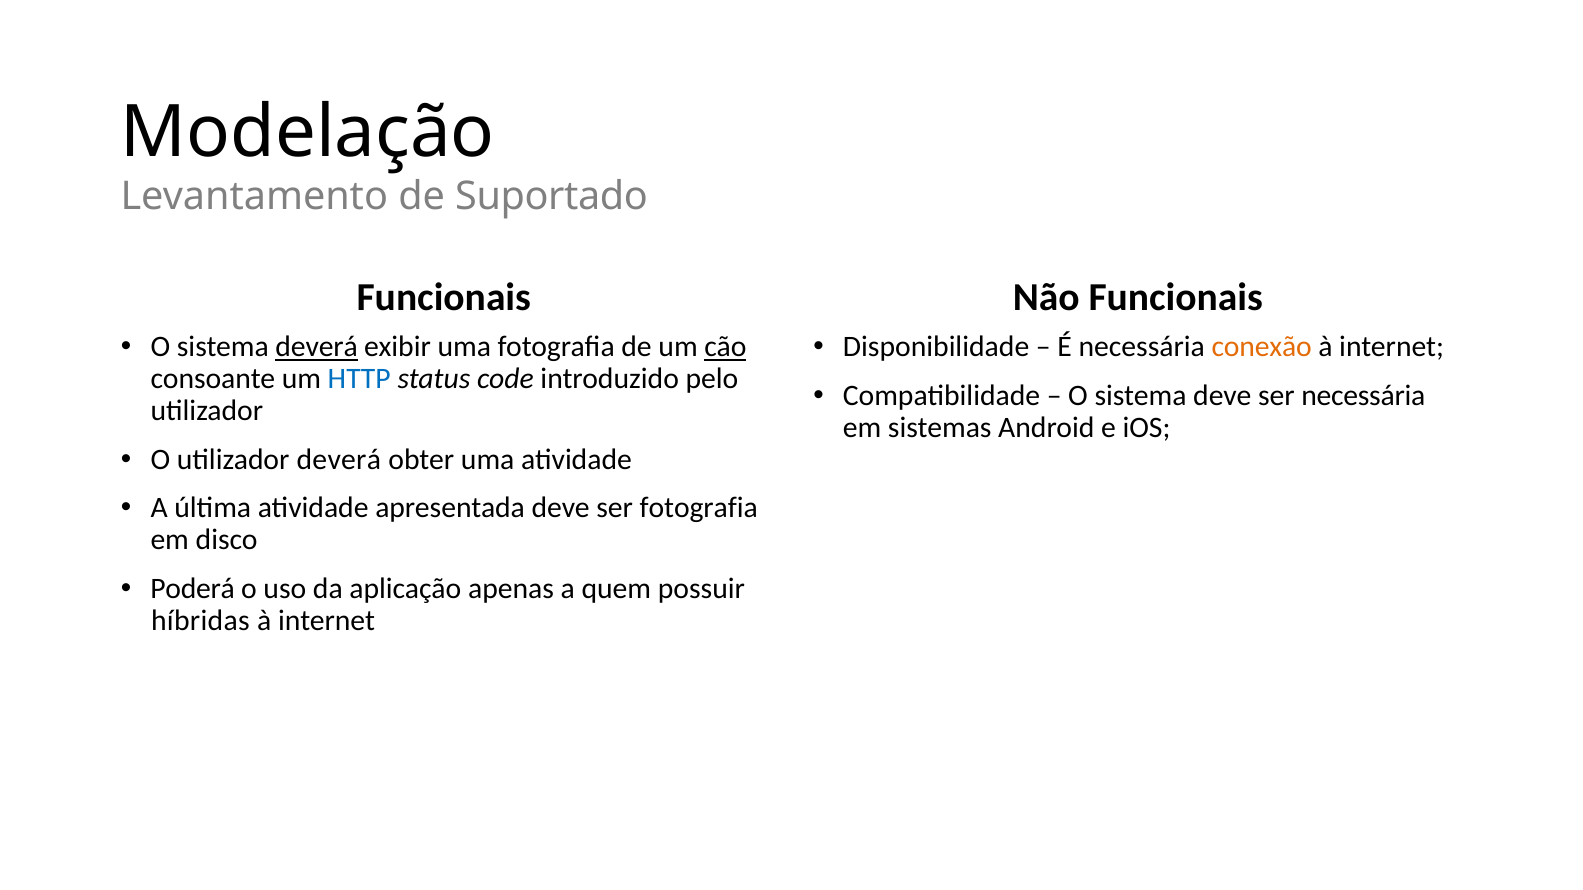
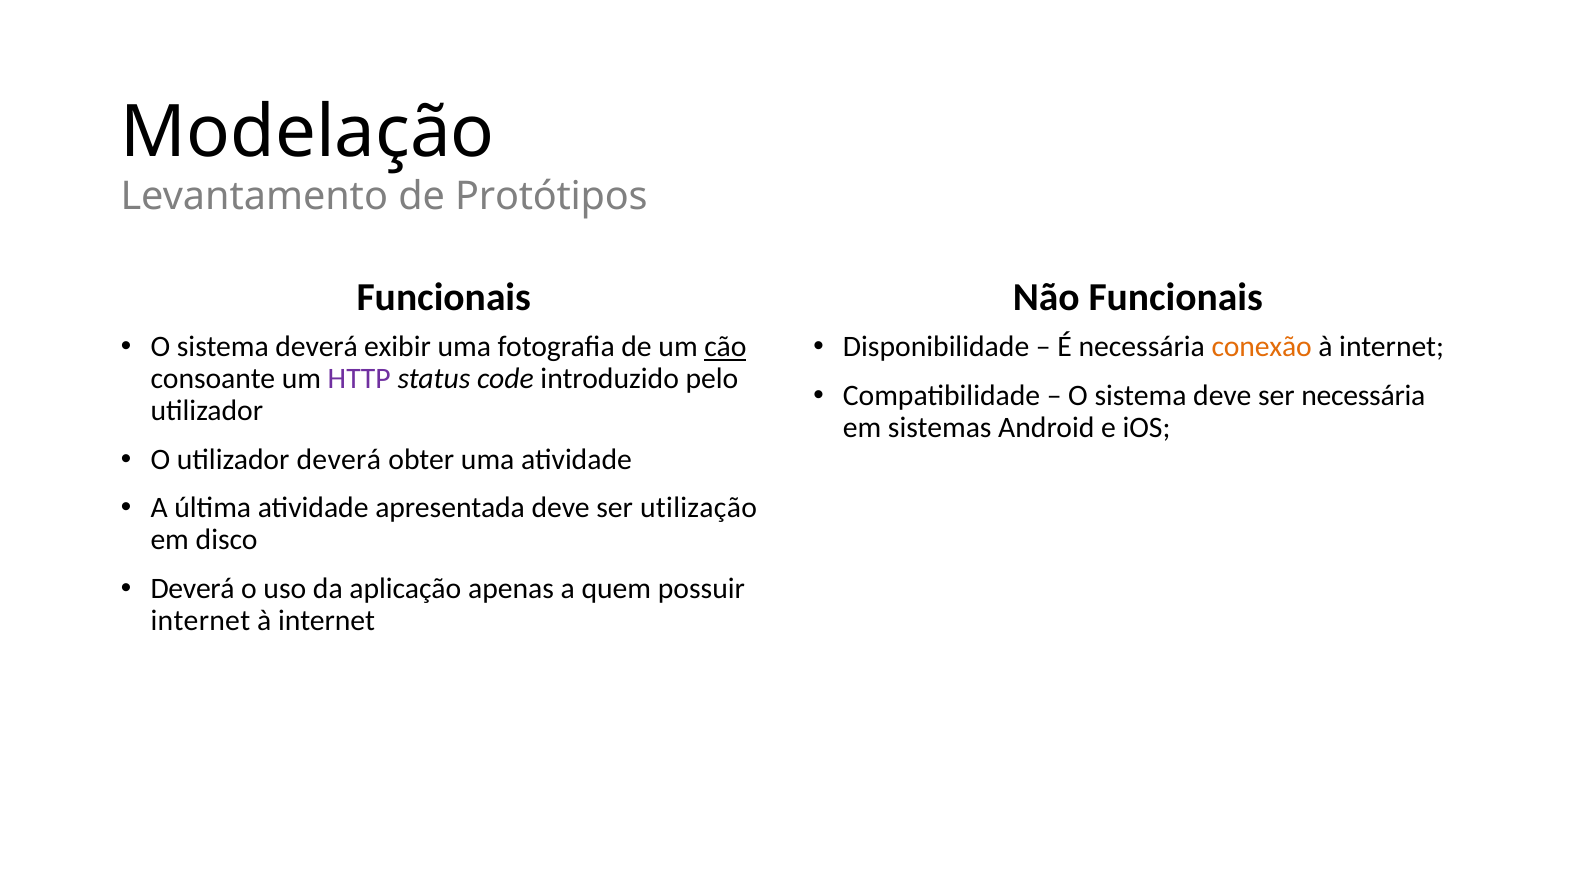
Suportado: Suportado -> Protótipos (551, 196)
deverá underline: present -> none (317, 347)
HTTP colour: blue -> purple (359, 379)
ser fotografia: fotografia -> utilização (699, 508)
Poderá: Poderá -> Deverá (193, 589)
híbridas: híbridas -> internet (200, 621)
